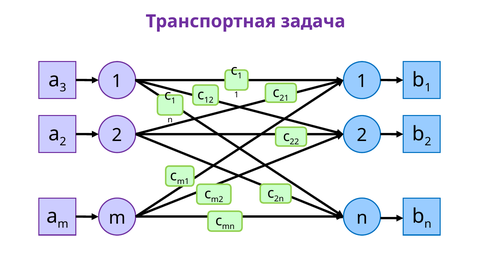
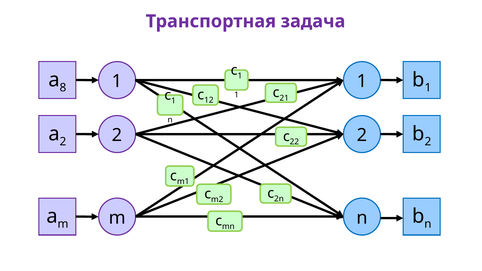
3: 3 -> 8 (63, 88)
